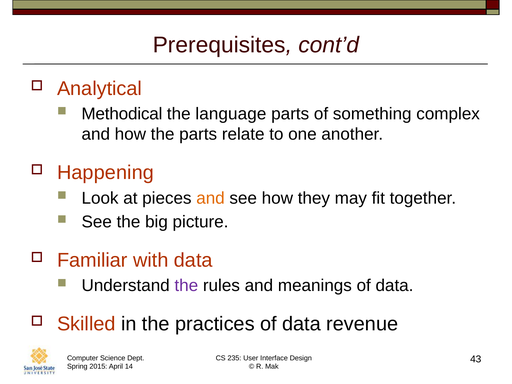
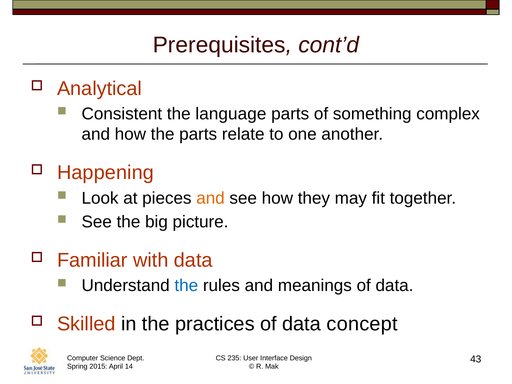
Methodical: Methodical -> Consistent (122, 114)
the colour: purple -> blue (186, 286)
revenue: revenue -> concept (362, 324)
